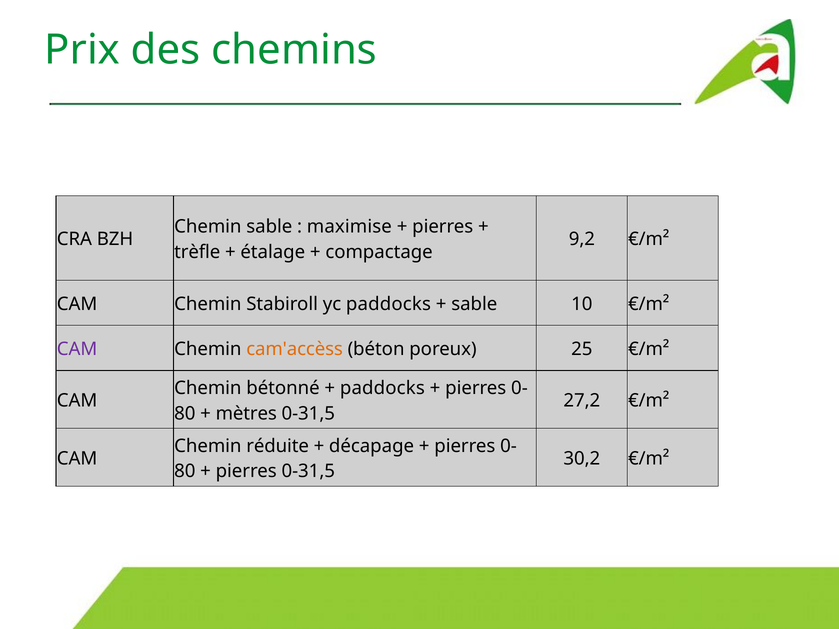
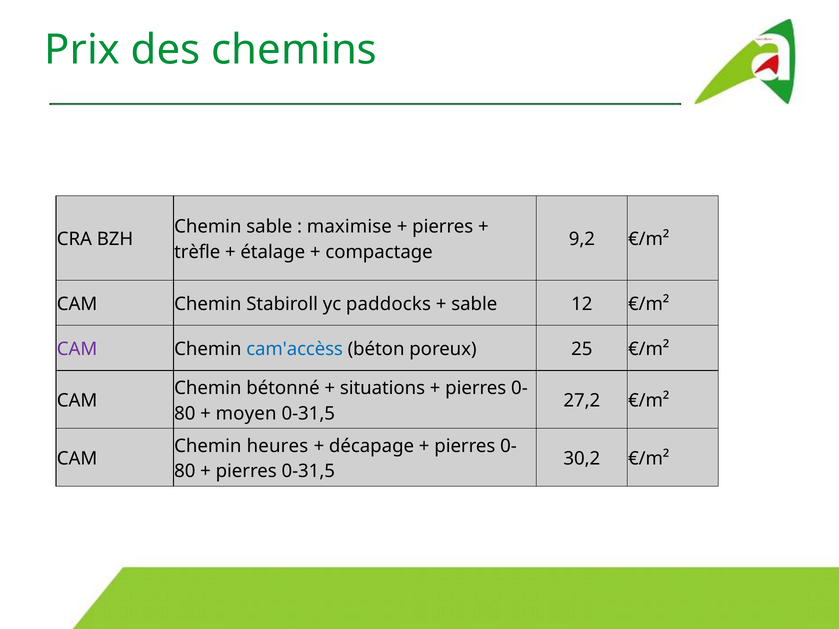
10: 10 -> 12 (582, 304)
cam'accèss colour: orange -> blue (295, 349)
paddocks: paddocks -> situations (382, 388)
mètres: mètres -> moyen (246, 414)
réduite: réduite -> heures (277, 446)
